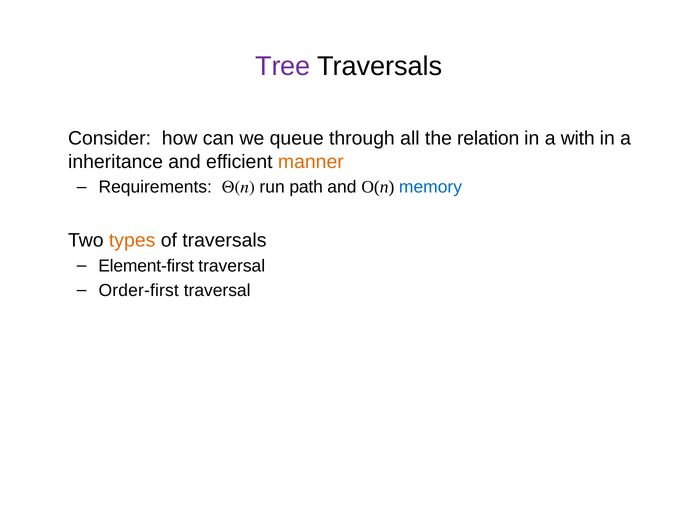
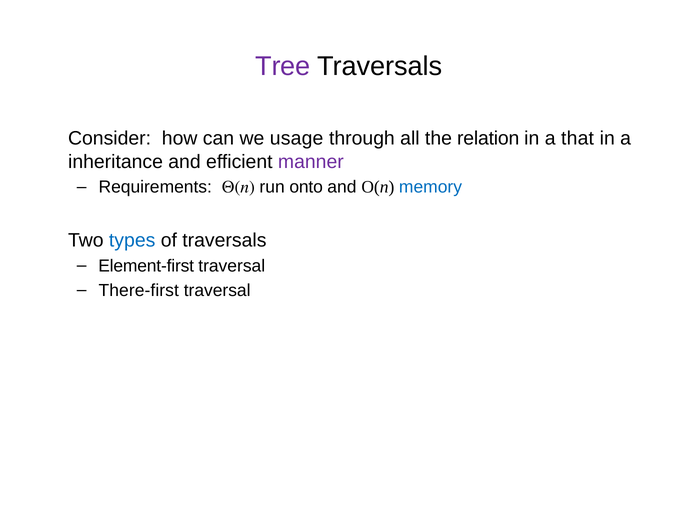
queue: queue -> usage (297, 139)
with: with -> that (578, 139)
manner colour: orange -> purple (311, 162)
path: path -> onto (306, 187)
types colour: orange -> blue (132, 241)
Order-first: Order-first -> There-first (139, 291)
